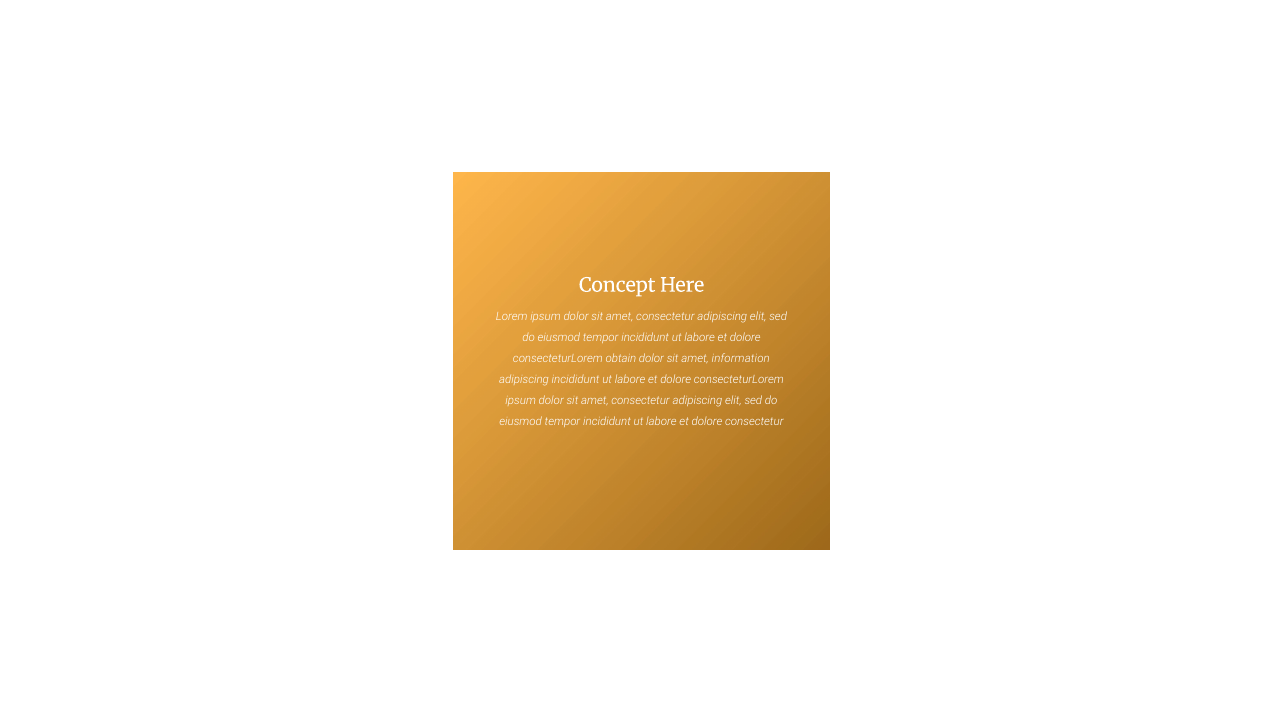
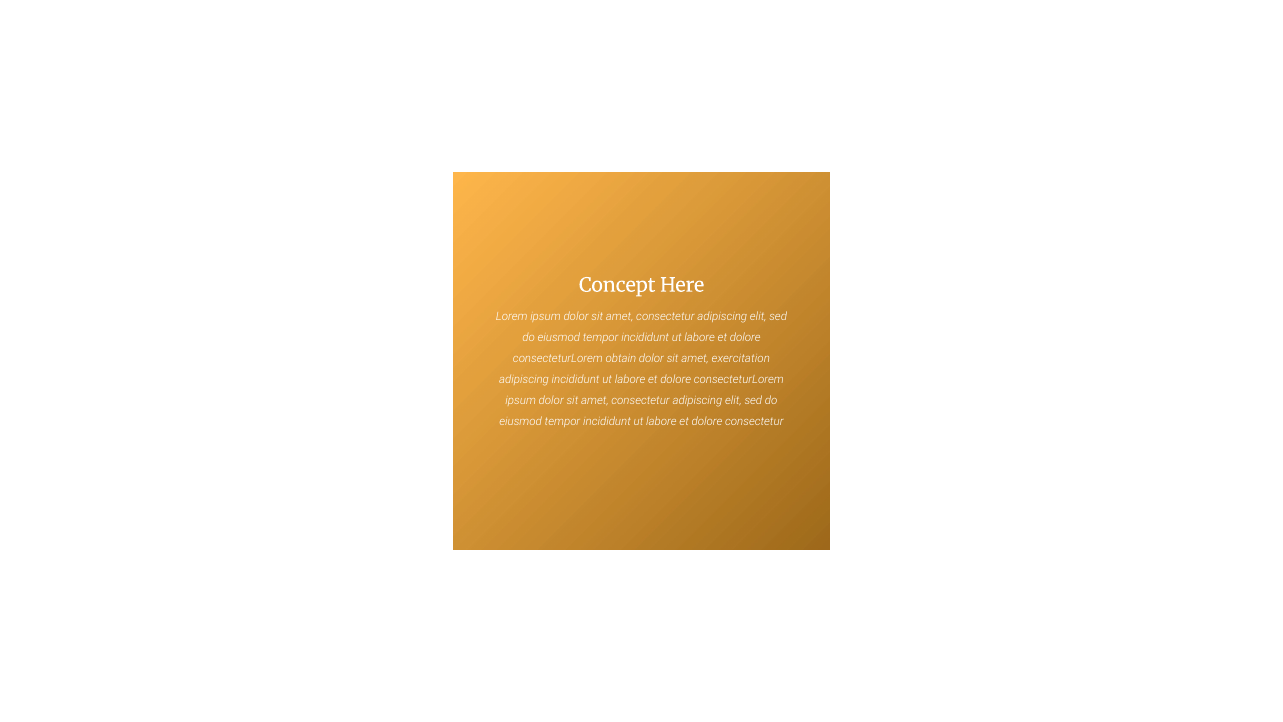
information: information -> exercitation (741, 359)
